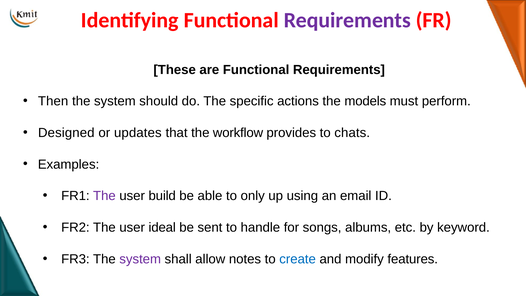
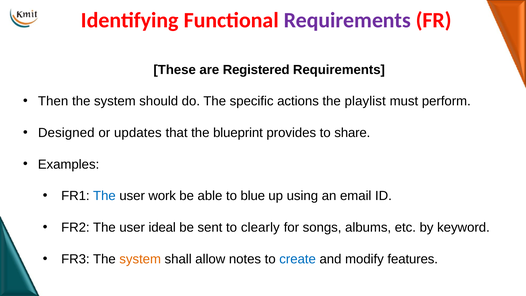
are Functional: Functional -> Registered (256, 70)
models: models -> playlist (365, 101)
workflow: workflow -> blueprint (238, 133)
chats: chats -> share (352, 133)
The colour: purple -> blue (104, 196)
build: build -> work (162, 196)
only: only -> blue (253, 196)
handle: handle -> clearly (260, 227)
system colour: purple -> orange (140, 259)
